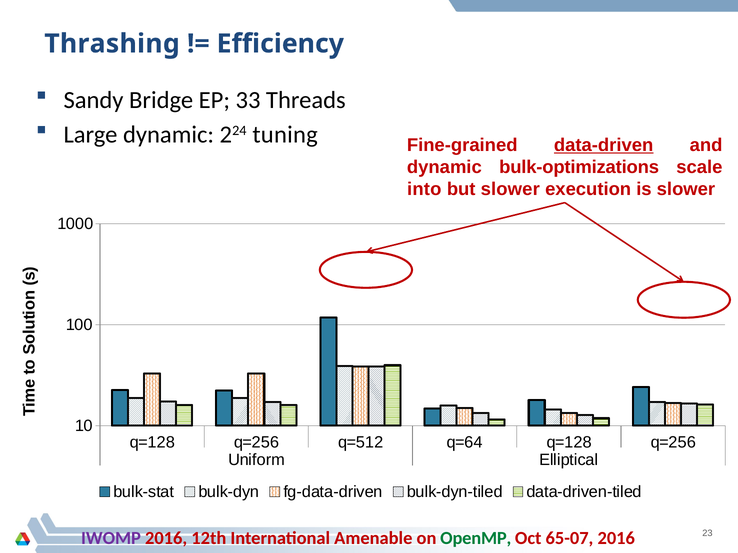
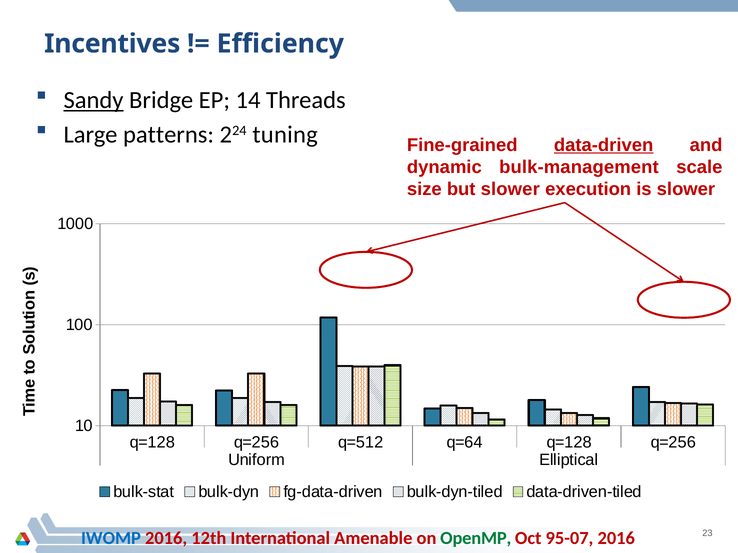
Thrashing: Thrashing -> Incentives (112, 44)
Sandy underline: none -> present (93, 100)
33: 33 -> 14 (248, 100)
Large dynamic: dynamic -> patterns (169, 135)
bulk-optimizations: bulk-optimizations -> bulk-management (579, 167)
into: into -> size (424, 189)
IWOMP colour: purple -> blue (111, 539)
65-07: 65-07 -> 95-07 (569, 539)
